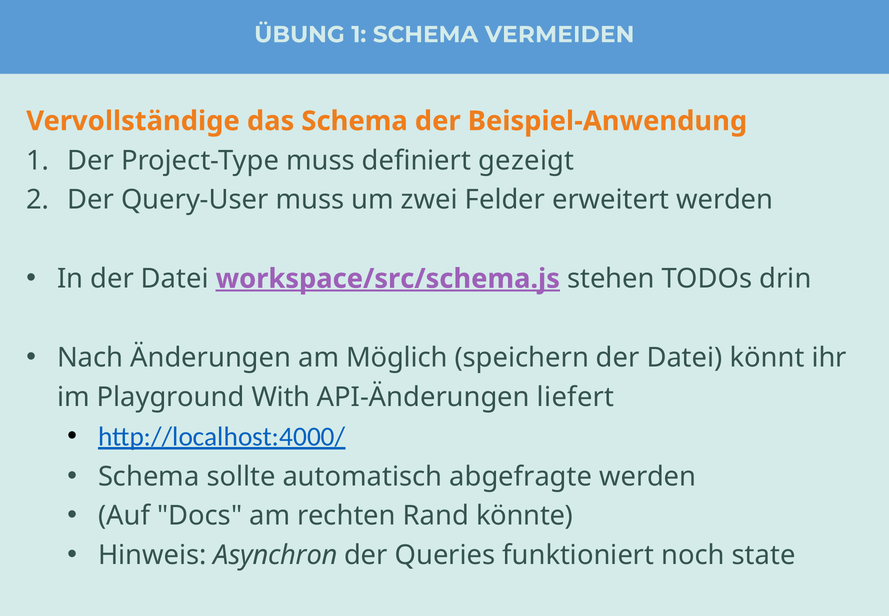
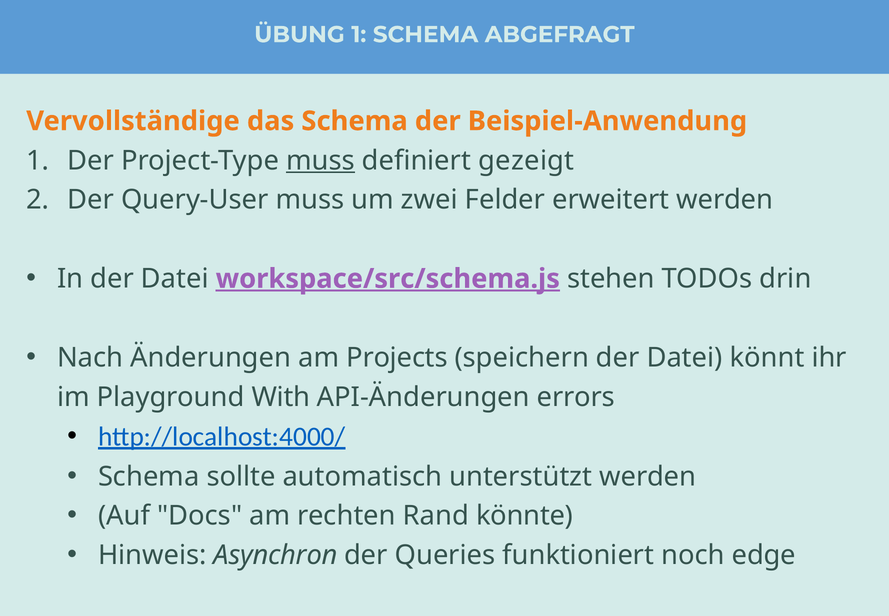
VERMEIDEN: VERMEIDEN -> ABGEFRAGT (560, 35)
muss underline: none -> present (320, 160)
Möglich: Möglich -> Projects (397, 357)
liefert: liefert -> errors (576, 397)
abgefragte: abgefragte -> unterstützt (521, 476)
state: state -> edge (764, 555)
